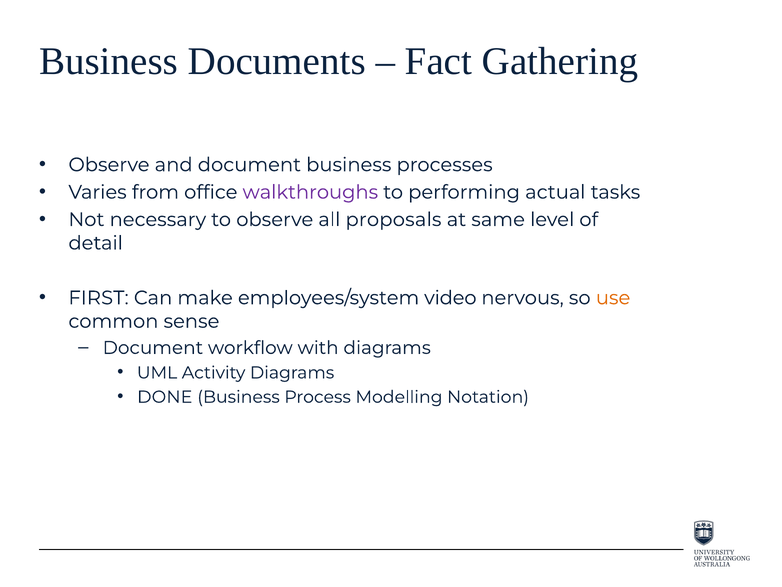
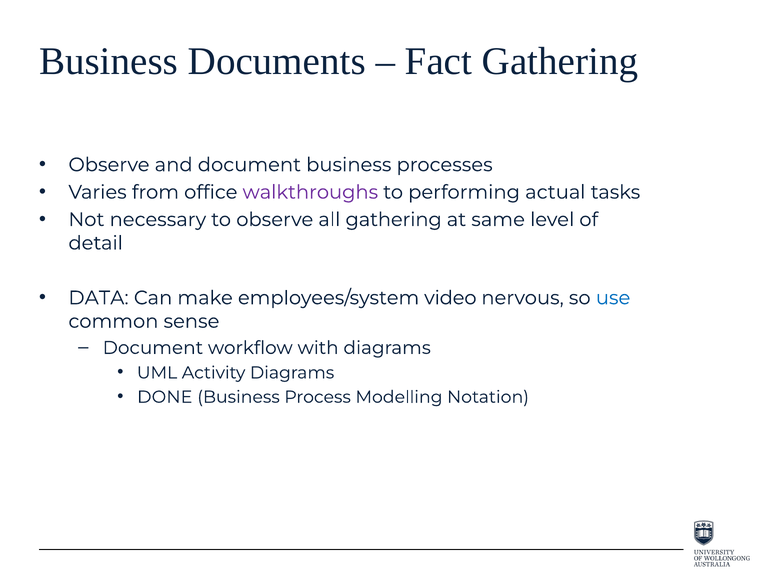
all proposals: proposals -> gathering (394, 219)
FIRST: FIRST -> DATA (99, 298)
use colour: orange -> blue (613, 298)
